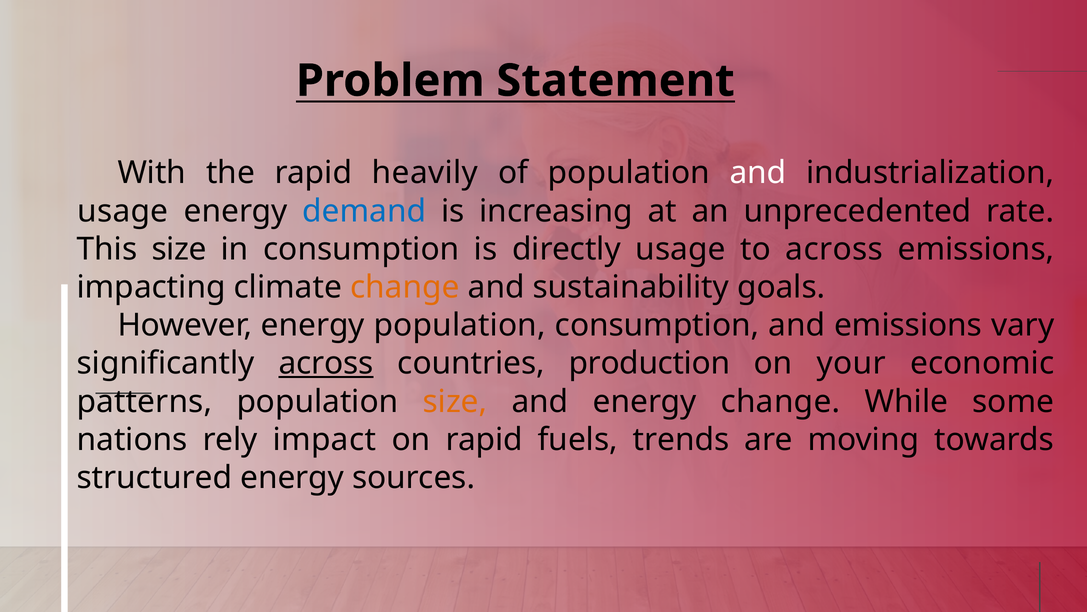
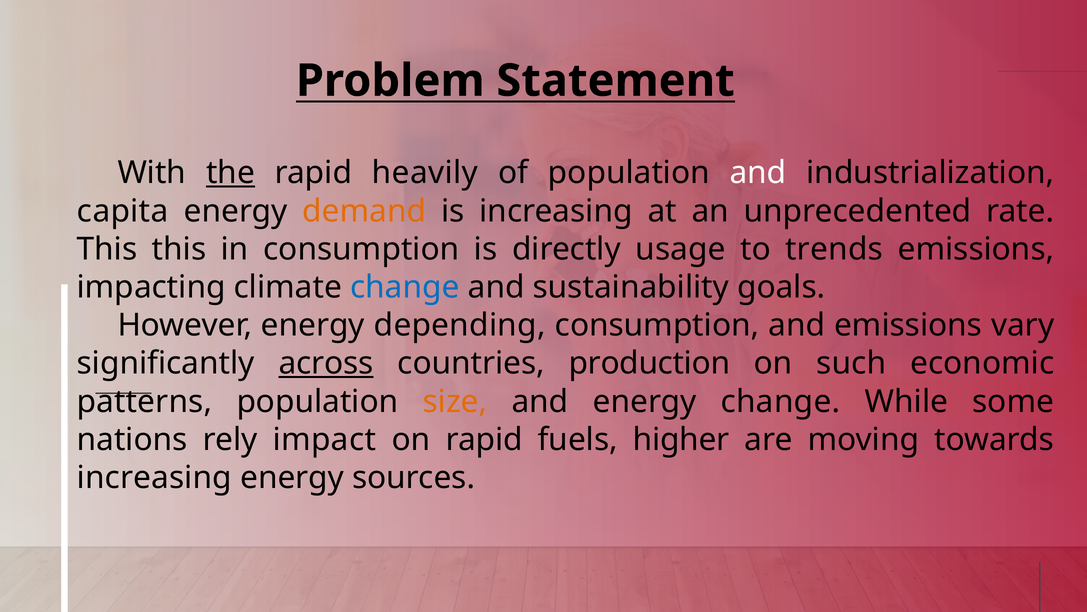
the underline: none -> present (230, 173)
usage: usage -> capita (123, 211)
demand colour: blue -> orange (364, 211)
This size: size -> this (179, 249)
to across: across -> trends (834, 249)
change colour: orange -> blue (405, 287)
energy population: population -> depending (460, 325)
your: your -> such (851, 363)
trends: trends -> higher (681, 439)
structured: structured -> increasing (154, 477)
